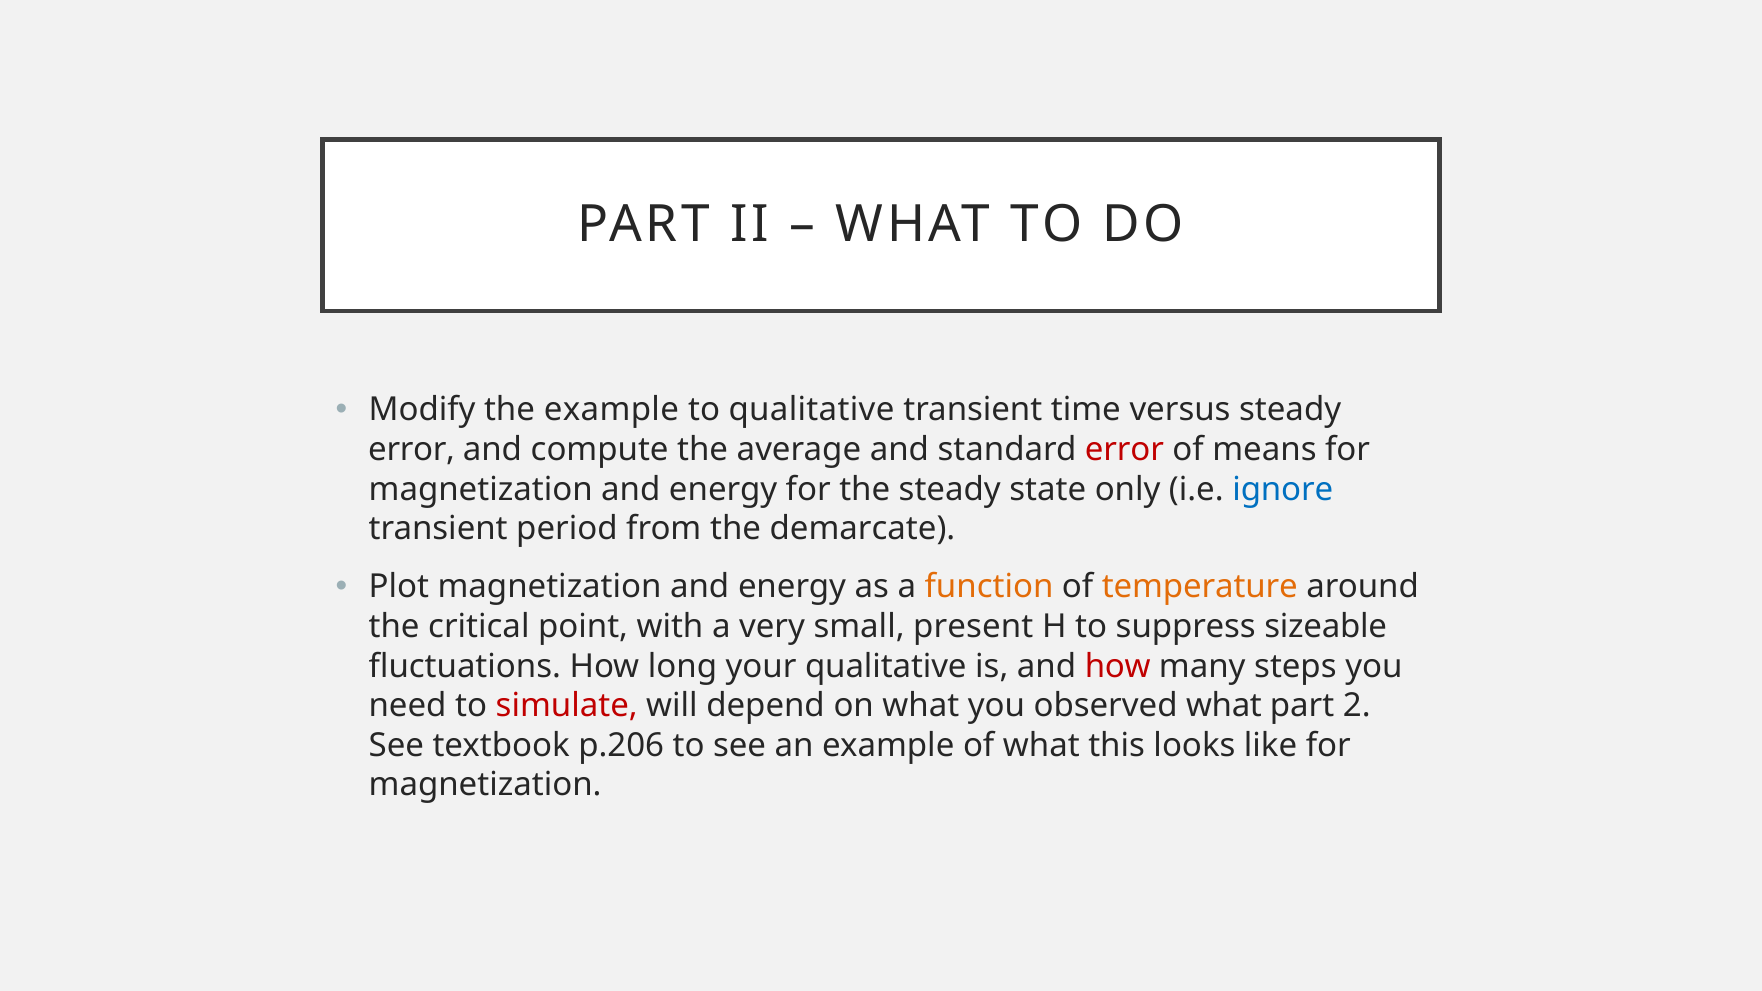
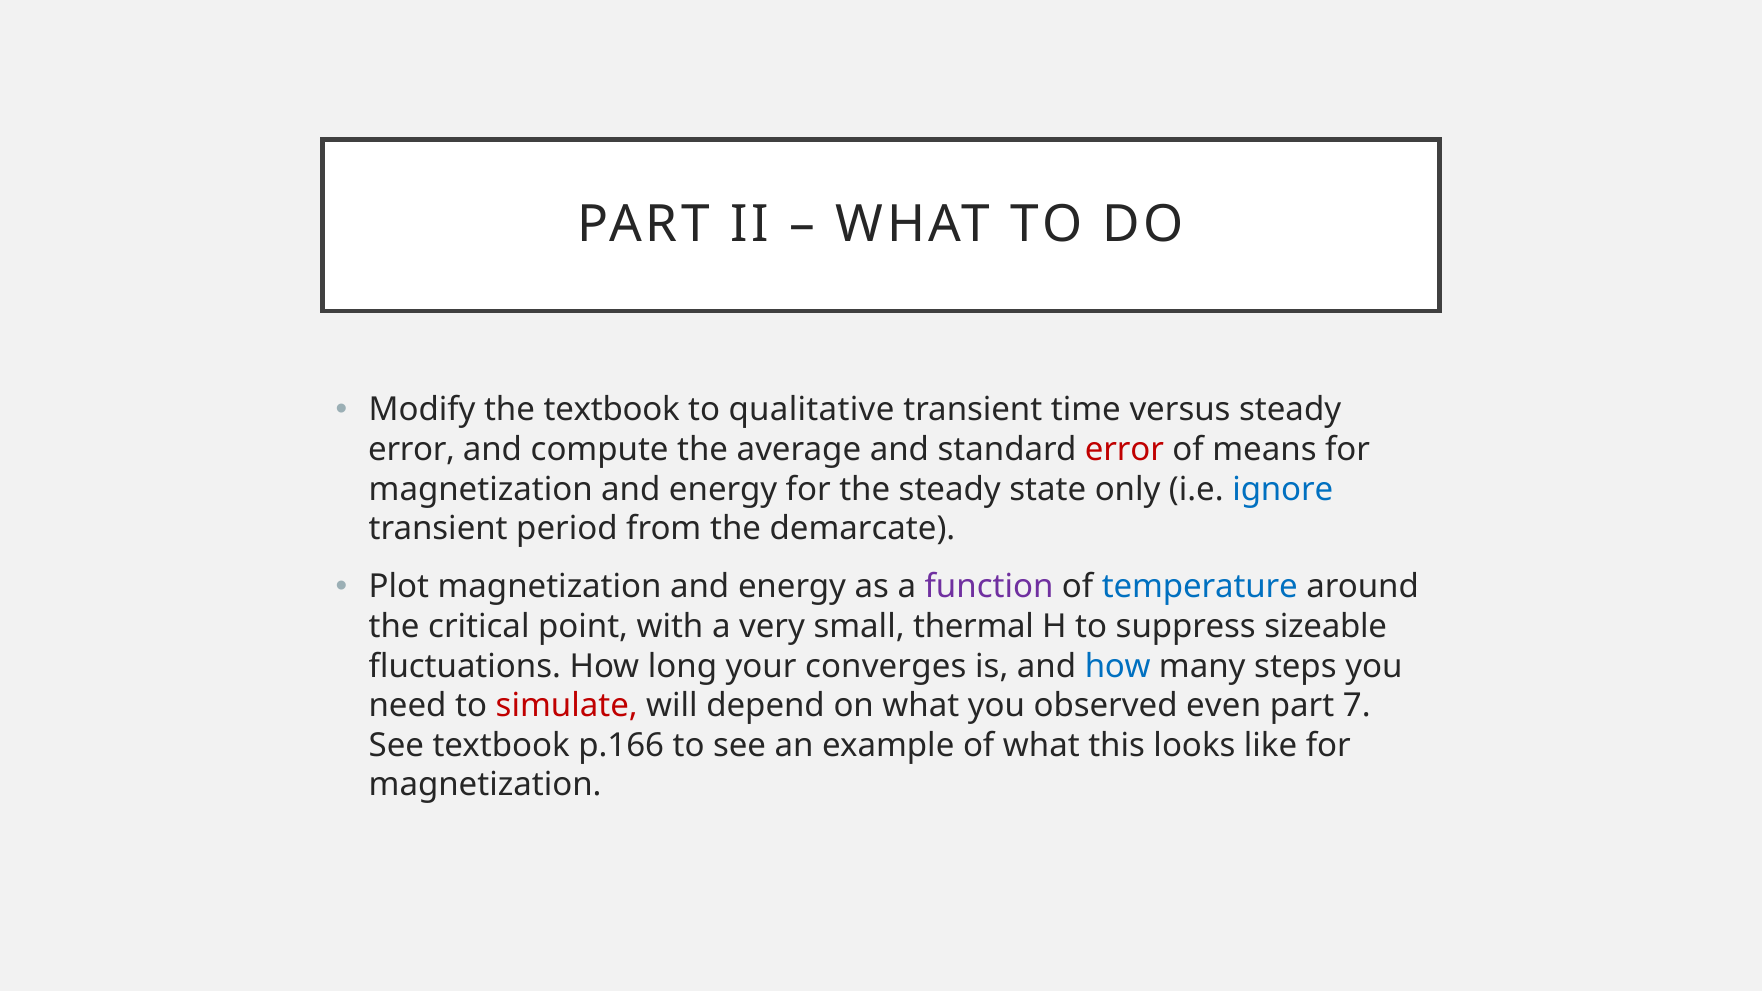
the example: example -> textbook (612, 410)
function colour: orange -> purple (989, 587)
temperature colour: orange -> blue (1200, 587)
present: present -> thermal (974, 627)
your qualitative: qualitative -> converges (886, 666)
how colour: red -> blue (1118, 666)
observed what: what -> even (1224, 706)
2: 2 -> 7 (1357, 706)
p.206: p.206 -> p.166 (621, 746)
